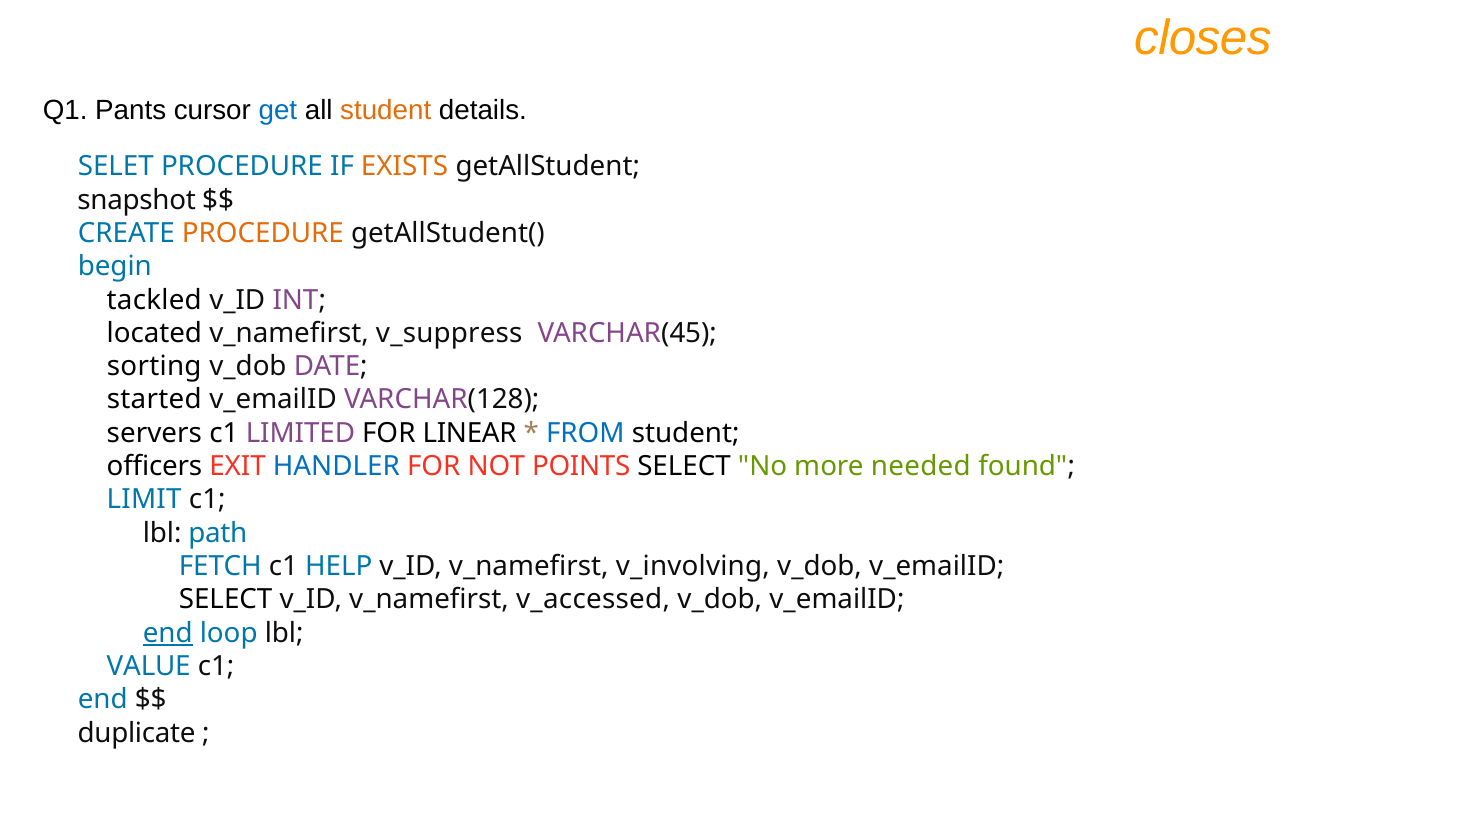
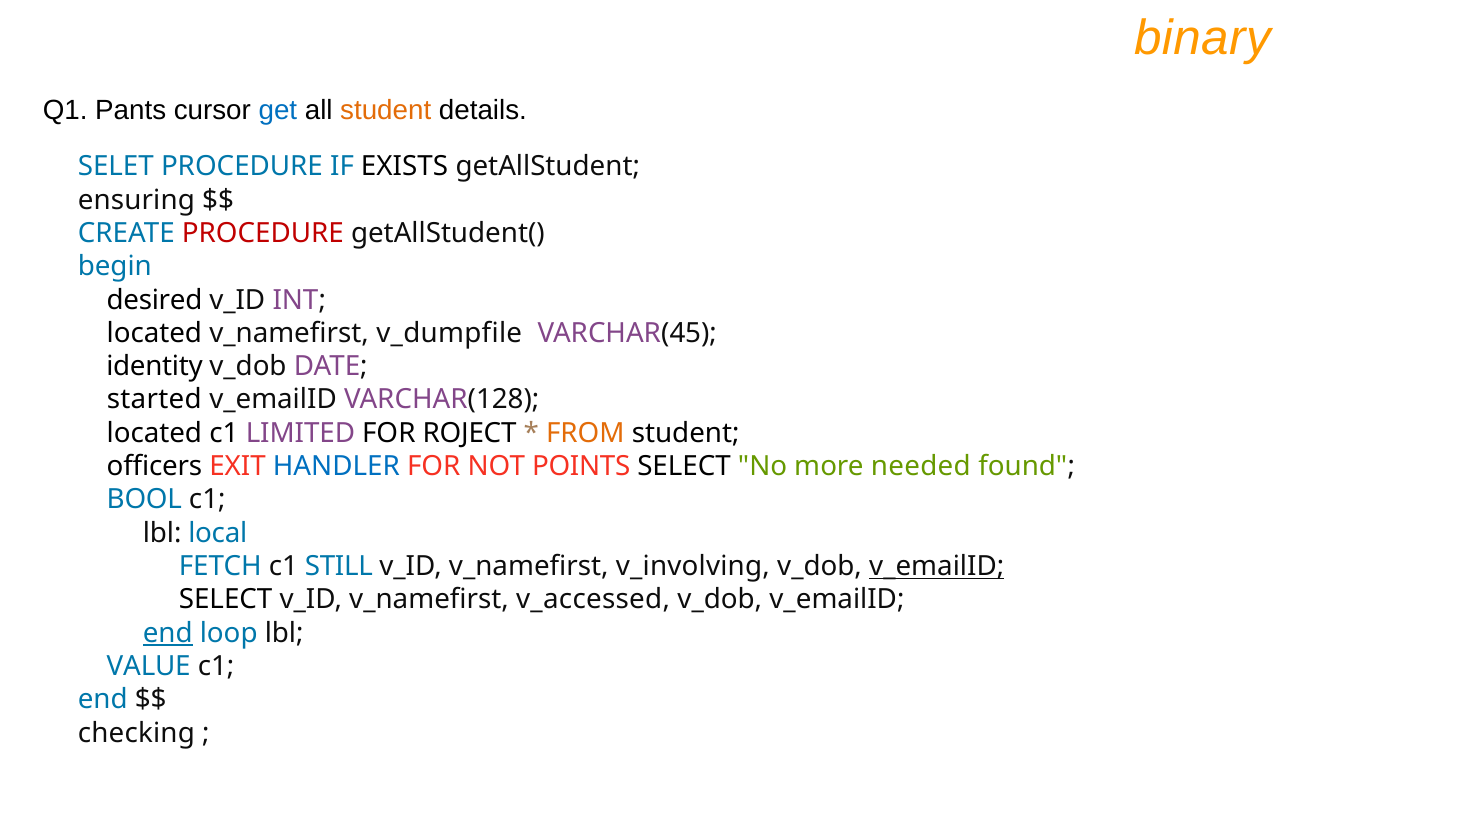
closes: closes -> binary (1202, 39)
EXISTS colour: orange -> black (404, 167)
snapshot: snapshot -> ensuring (136, 200)
PROCEDURE colour: orange -> red (263, 233)
tackled: tackled -> desired (155, 300)
v_suppress: v_suppress -> v_dumpfile (449, 333)
sorting: sorting -> identity (155, 367)
servers: servers -> located (154, 433)
LINEAR: LINEAR -> ROJECT (470, 433)
FROM colour: blue -> orange (585, 433)
LIMIT: LIMIT -> BOOL (144, 500)
path: path -> local (218, 533)
HELP: HELP -> STILL (339, 566)
v_emailID underline: none -> present (937, 566)
duplicate: duplicate -> checking (136, 733)
